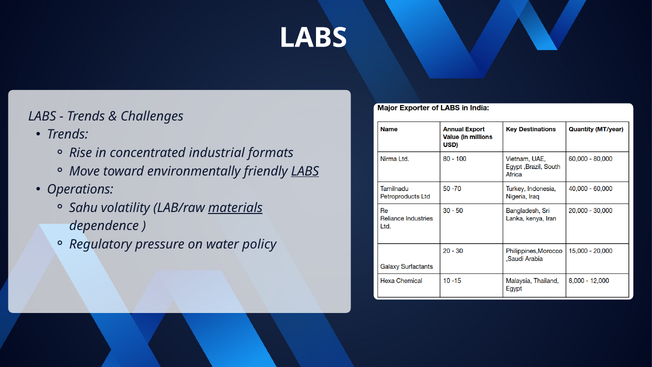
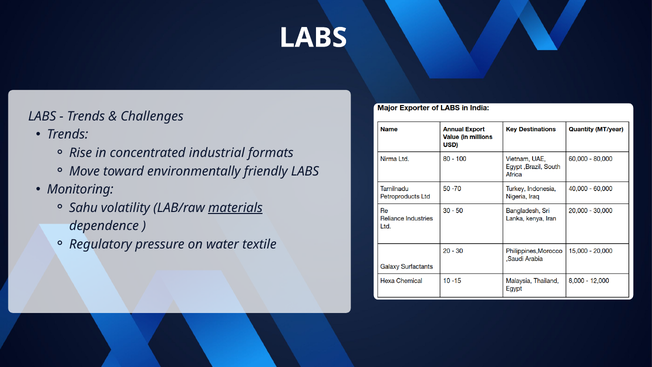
LABS underline: present -> none (305, 171)
Operations: Operations -> Monitoring (80, 189)
policy: policy -> textile (259, 244)
